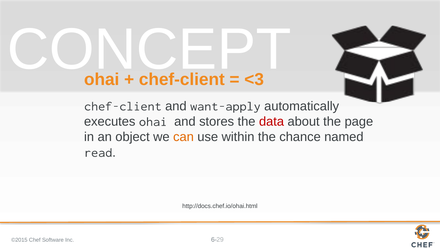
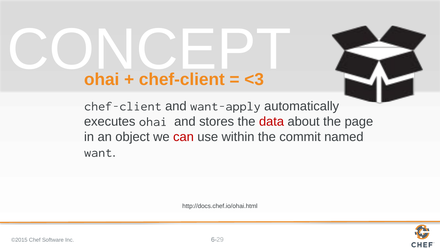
can colour: orange -> red (184, 137)
chance: chance -> commit (300, 137)
read: read -> want (98, 152)
